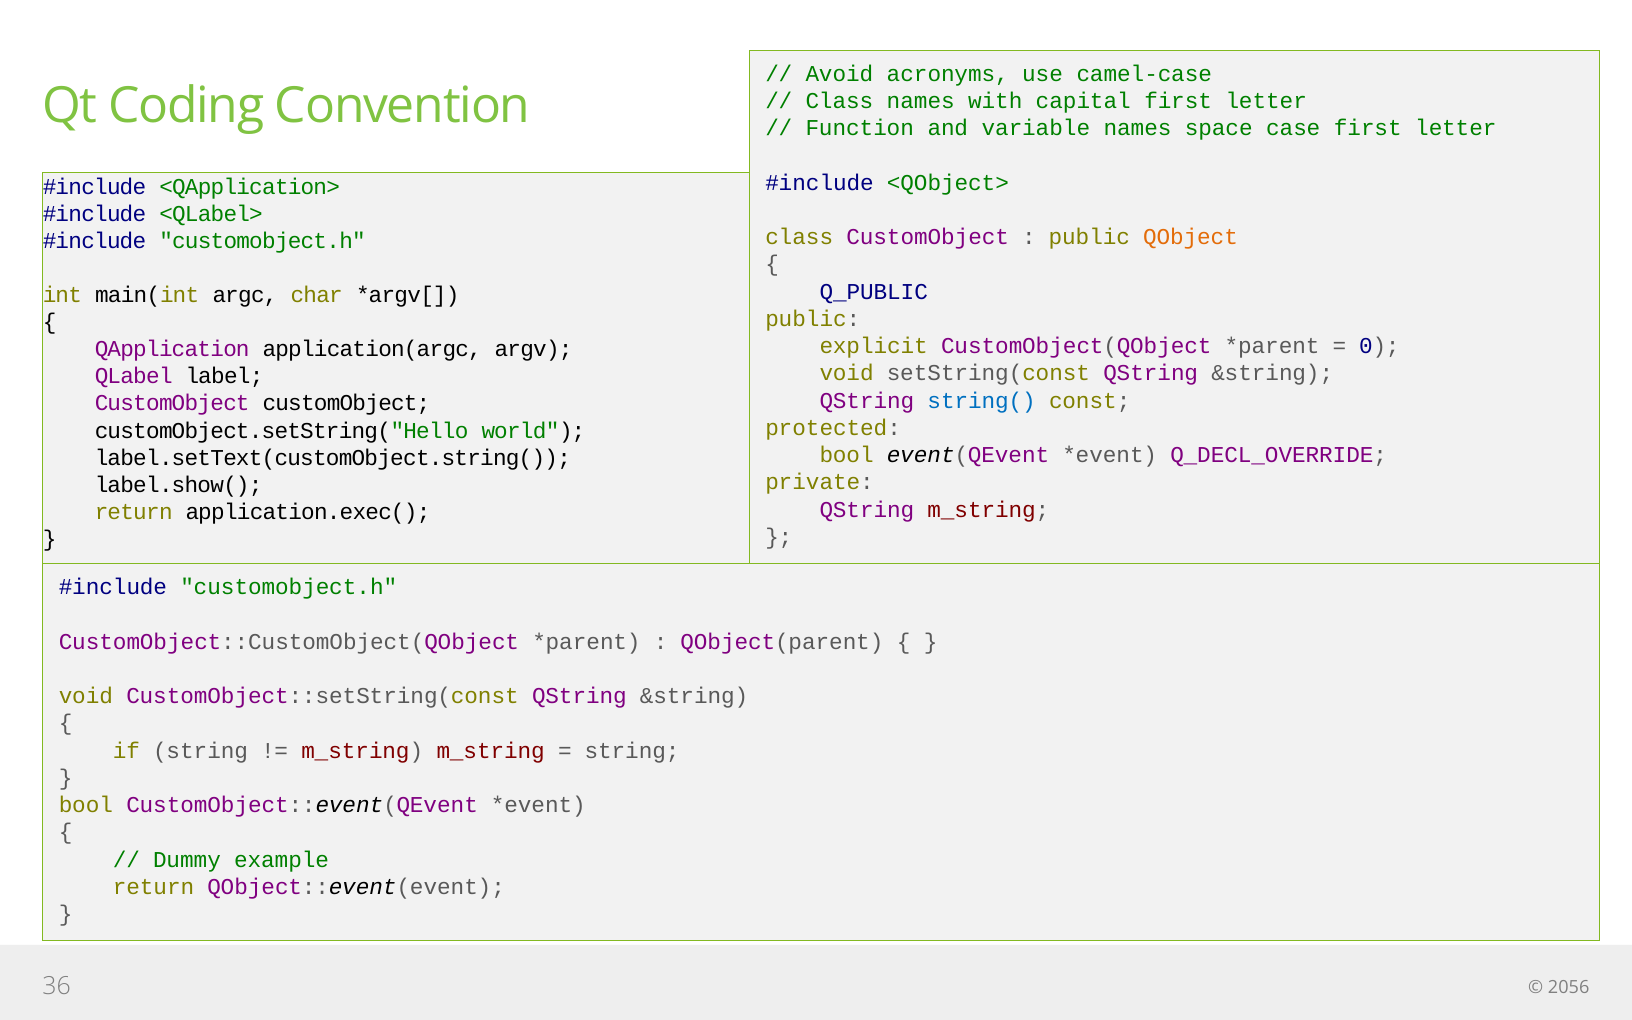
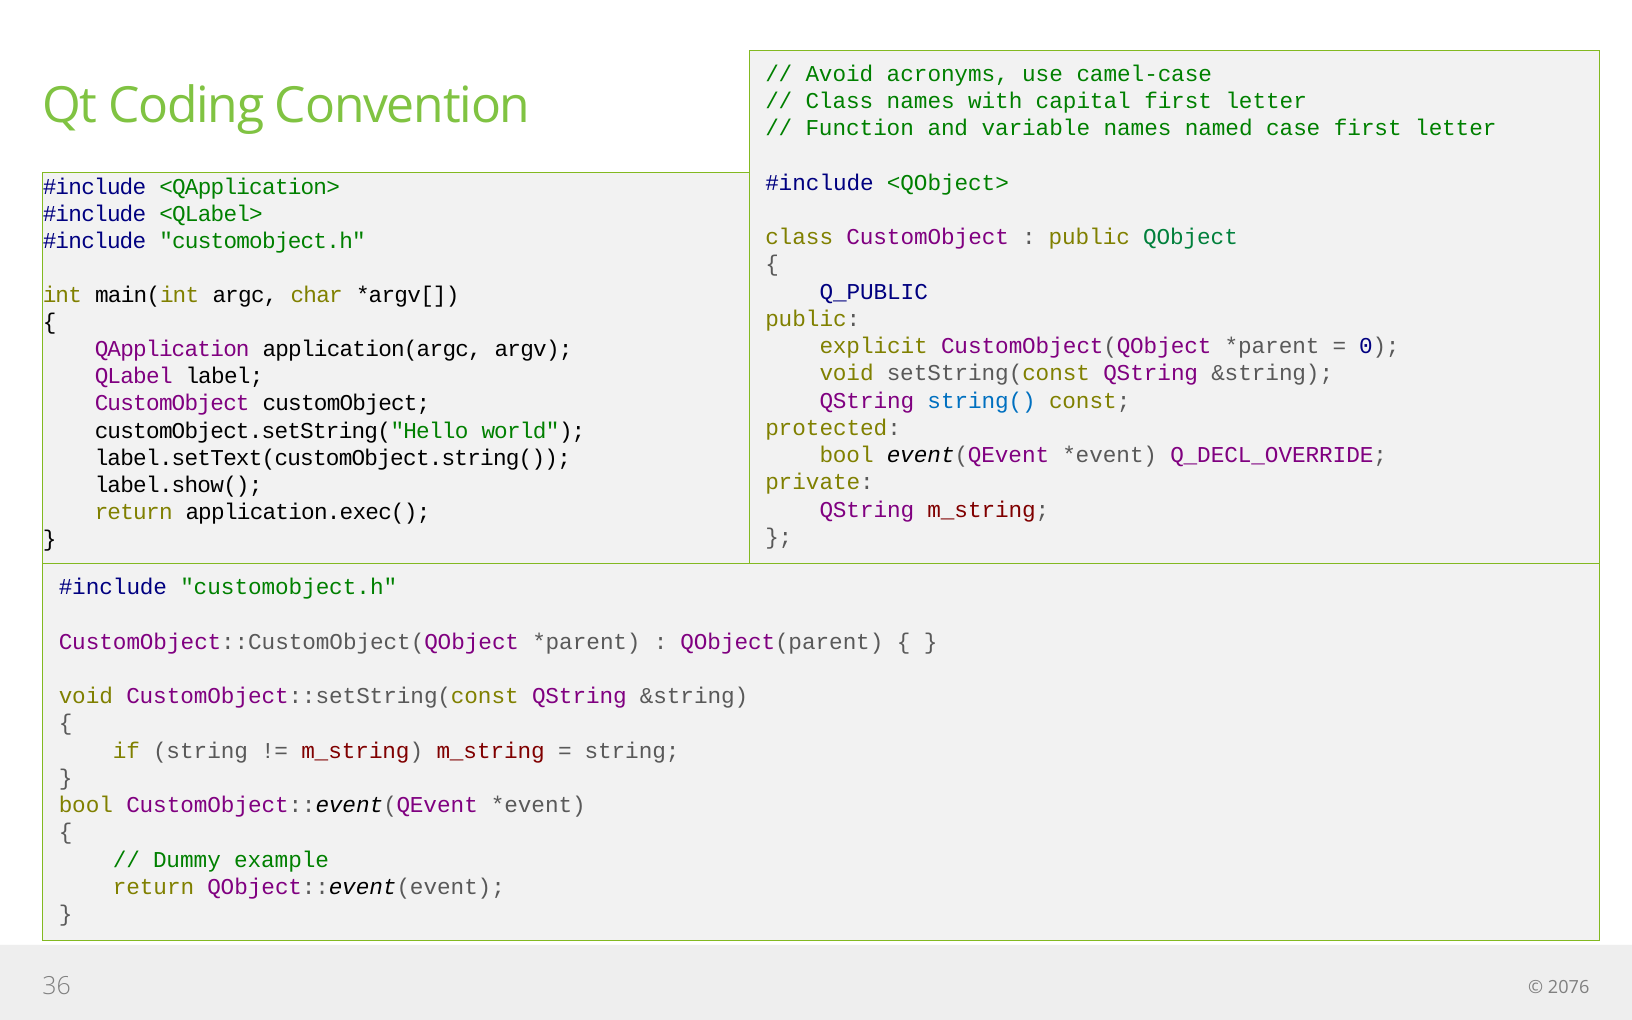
space: space -> named (1219, 128)
QObject colour: orange -> green (1190, 237)
2056: 2056 -> 2076 (1569, 987)
